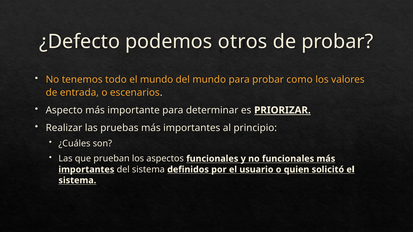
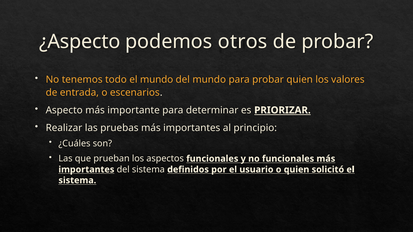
¿Defecto: ¿Defecto -> ¿Aspecto (80, 42)
probar como: como -> quien (300, 80)
